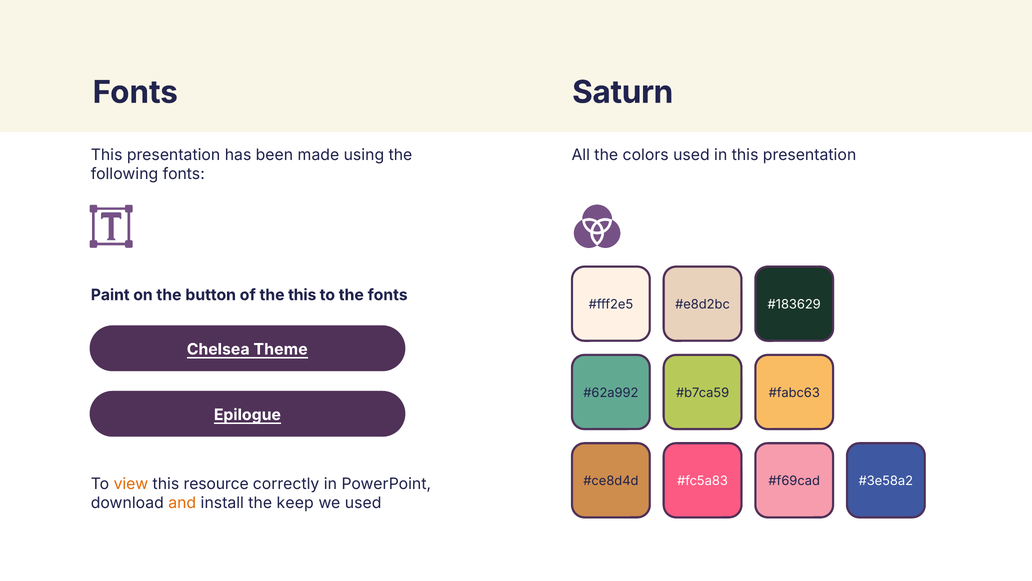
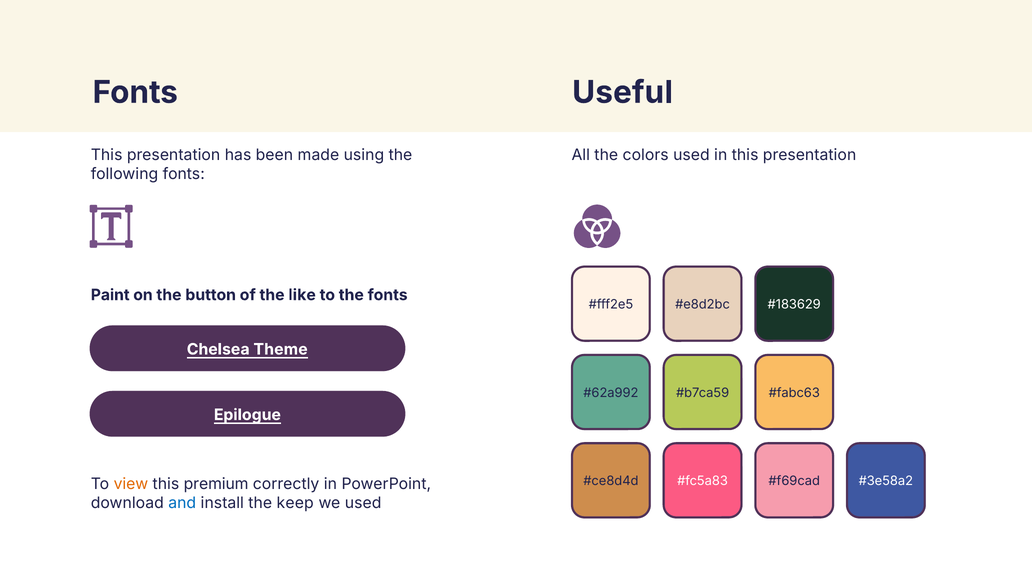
Saturn: Saturn -> Useful (622, 92)
the this: this -> like (302, 295)
resource: resource -> premium (216, 484)
and colour: orange -> blue (182, 503)
